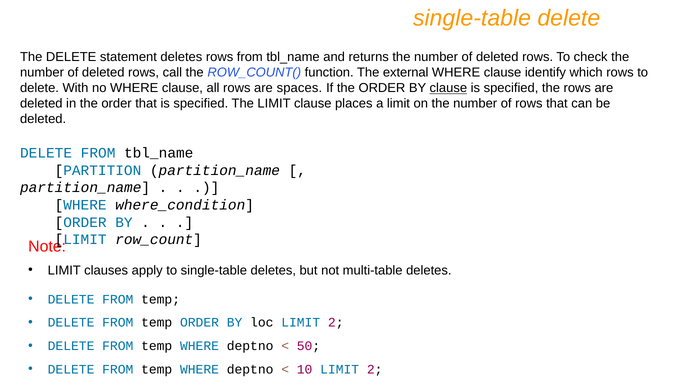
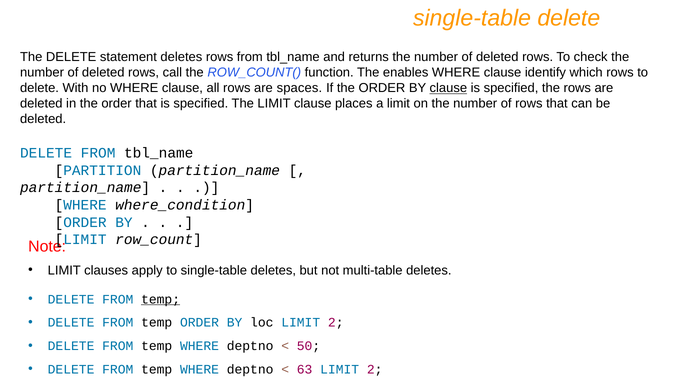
external: external -> enables (406, 73)
temp underline: none -> present (161, 299)
10: 10 -> 63 (305, 370)
